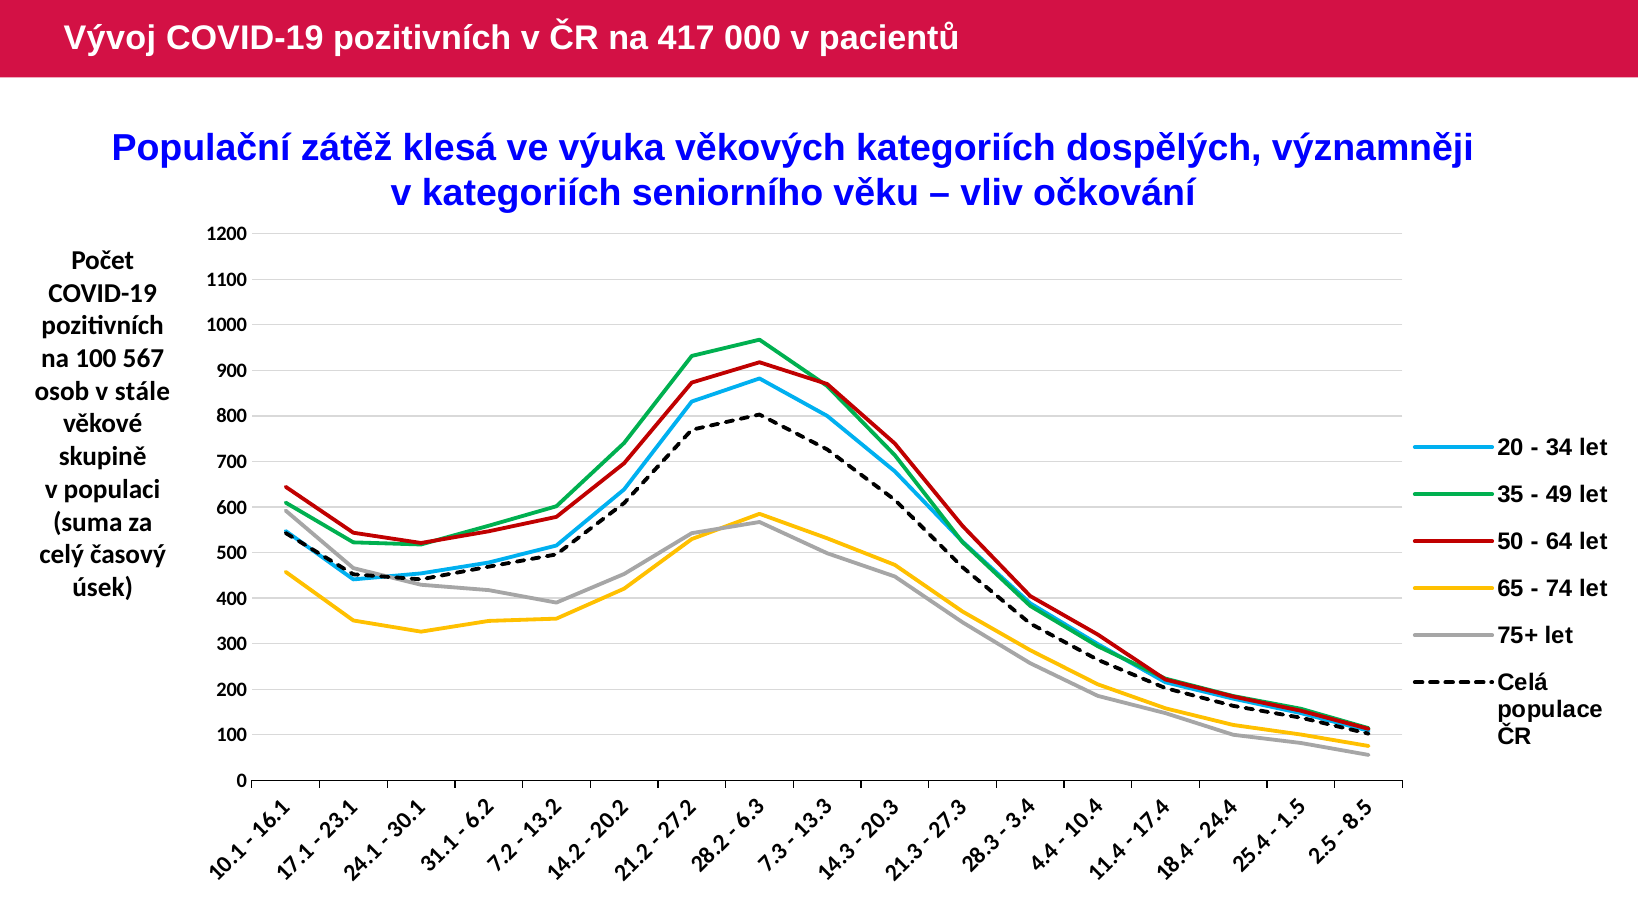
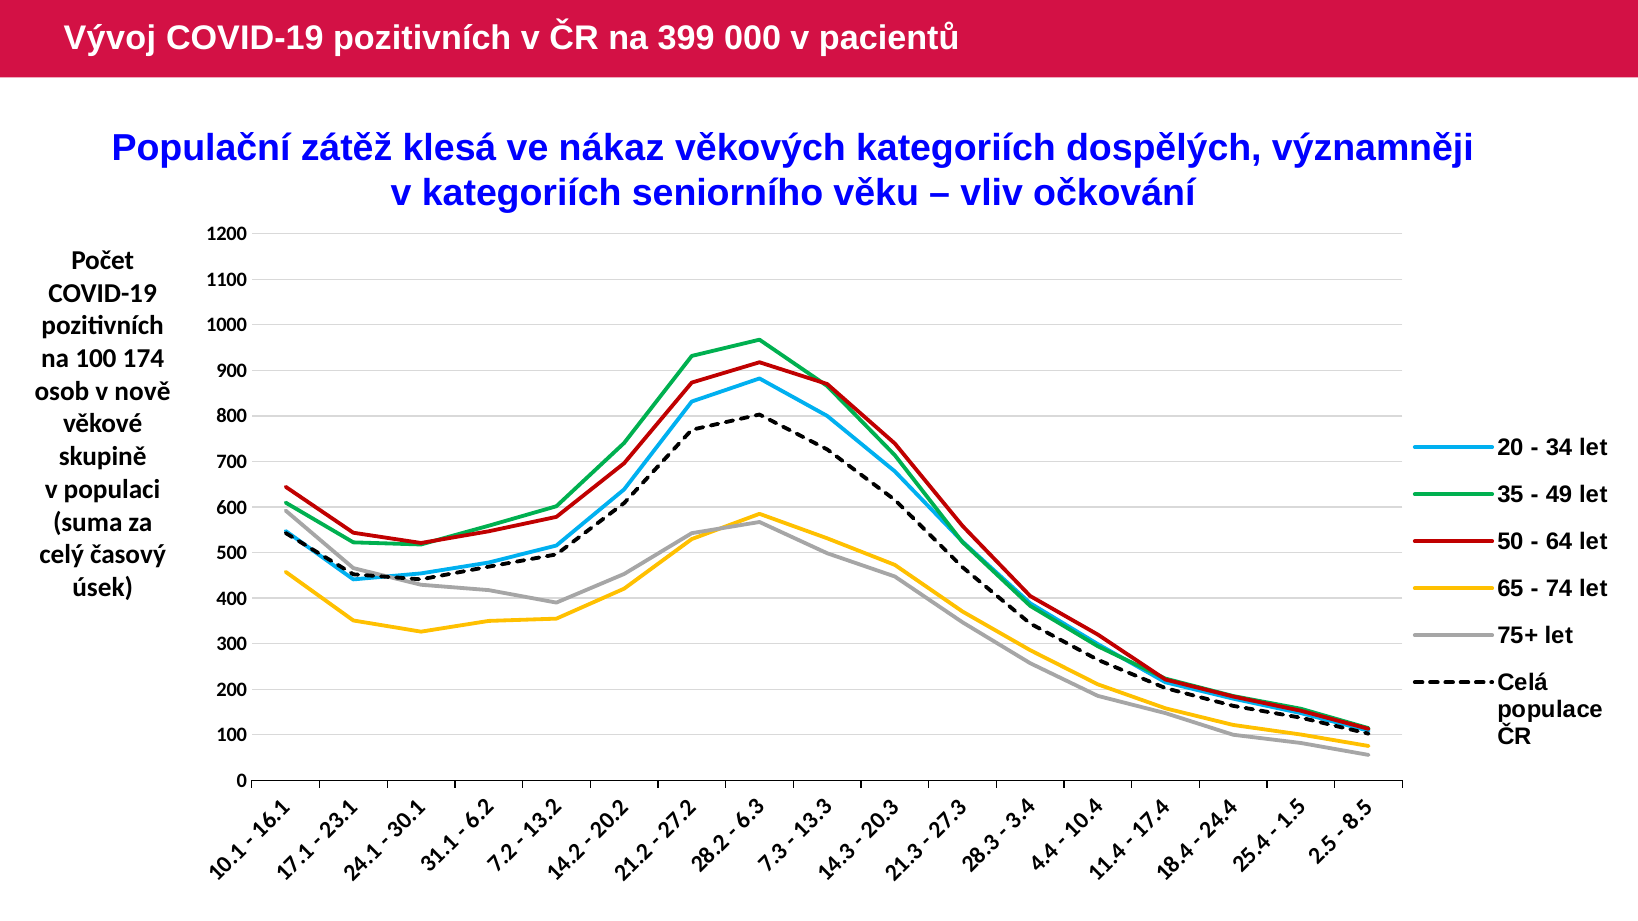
417: 417 -> 399 (686, 38)
výuka: výuka -> nákaz (611, 149)
567: 567 -> 174 (143, 359)
stále: stále -> nově (142, 391)
